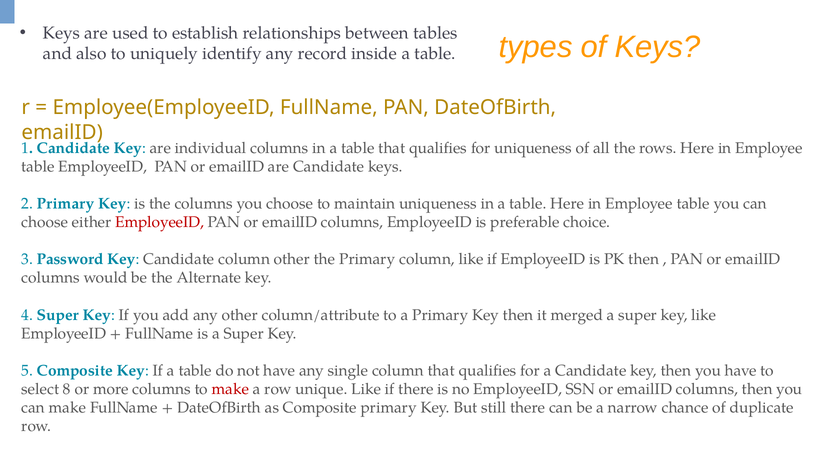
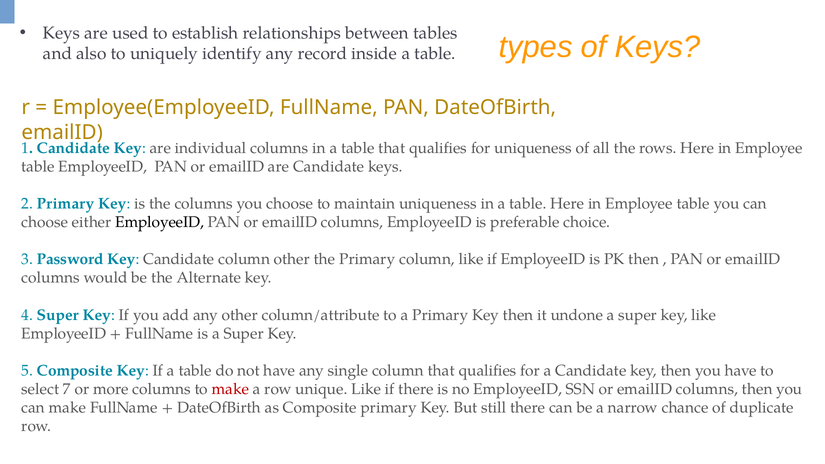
EmployeeID colour: red -> black (160, 222)
merged: merged -> undone (577, 315)
8: 8 -> 7 (67, 389)
